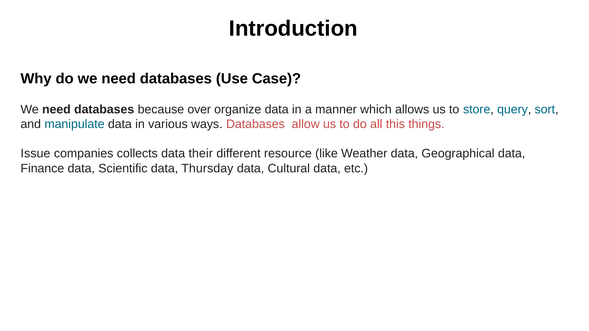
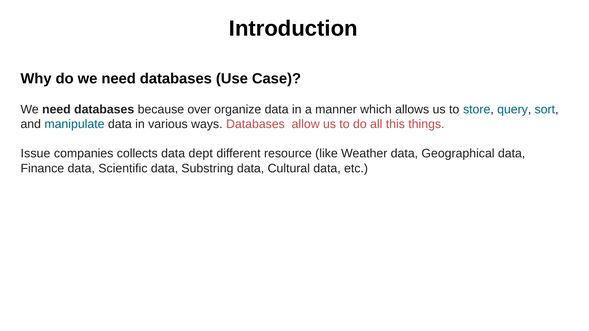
their: their -> dept (201, 154)
Thursday: Thursday -> Substring (207, 168)
